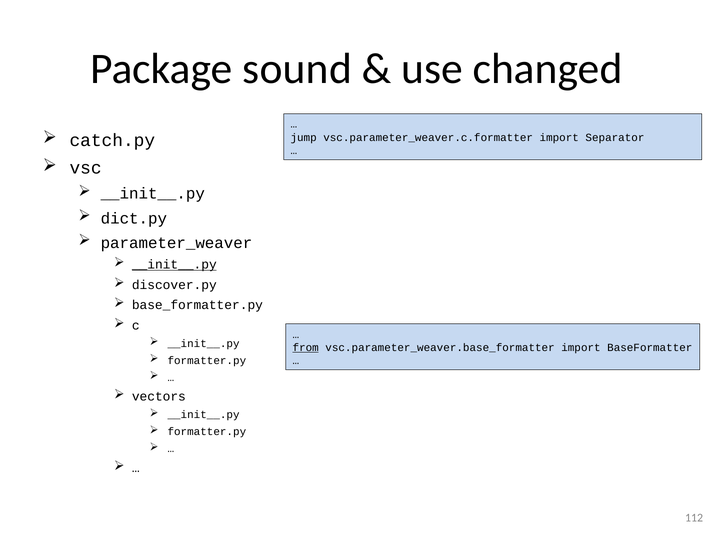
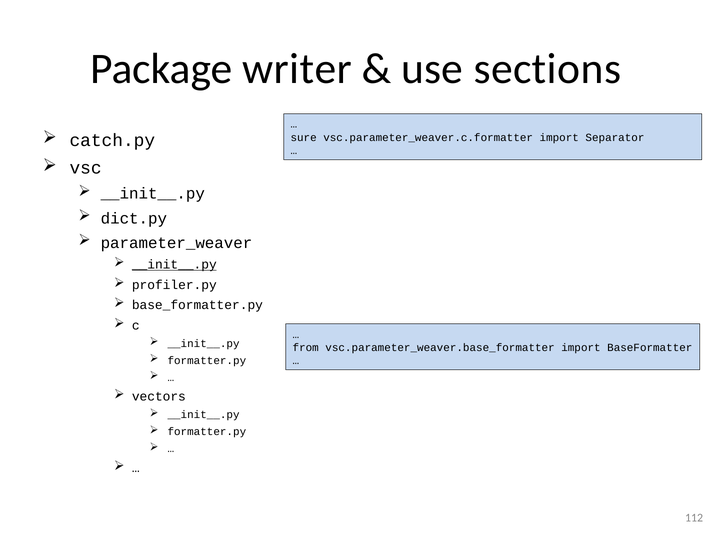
sound: sound -> writer (297, 69)
changed: changed -> sections (547, 69)
jump: jump -> sure (304, 137)
discover.py: discover.py -> profiler.py (174, 285)
from underline: present -> none (306, 347)
